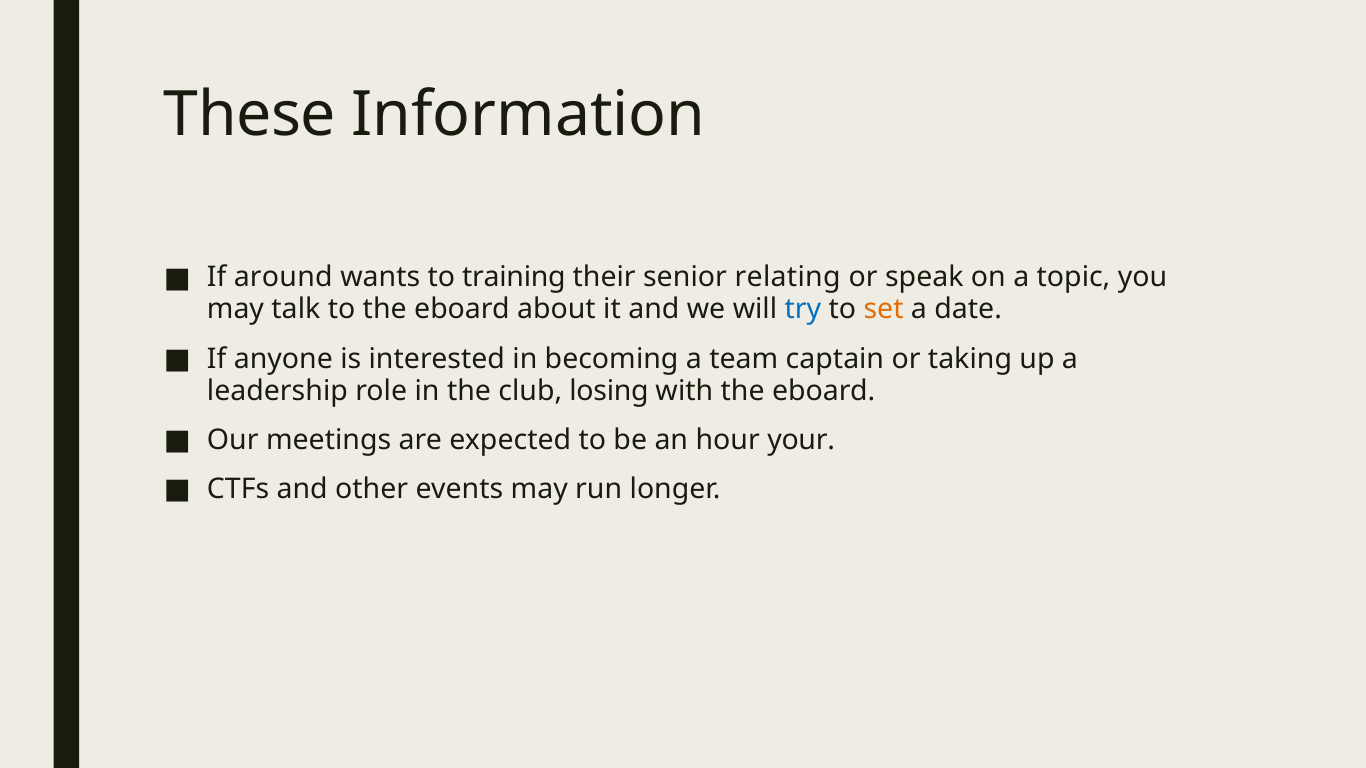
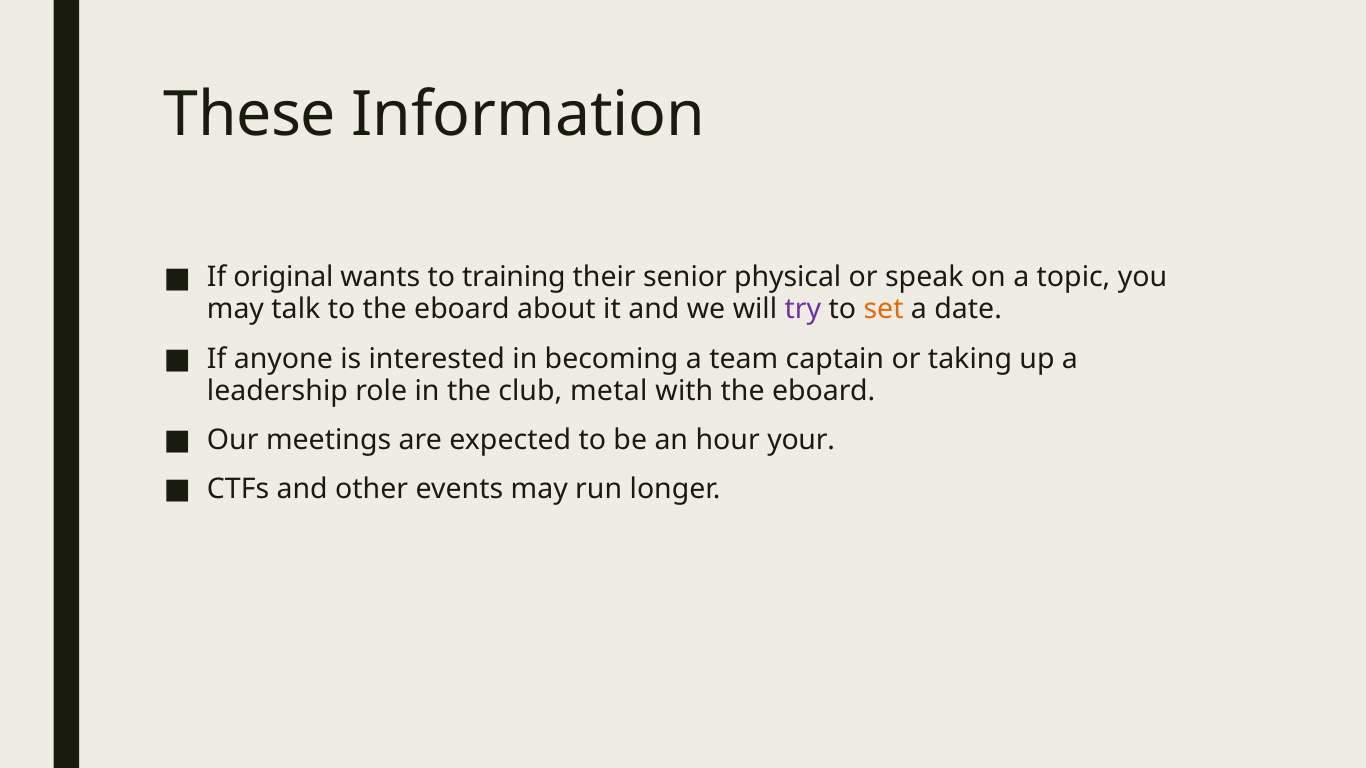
around: around -> original (283, 278)
relating: relating -> physical (788, 278)
try colour: blue -> purple (803, 310)
losing: losing -> metal (609, 391)
